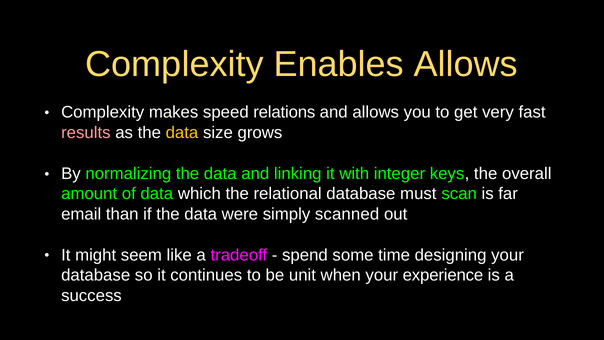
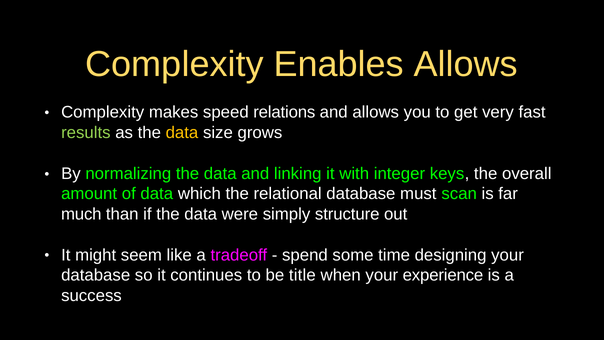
results colour: pink -> light green (86, 132)
email: email -> much (81, 214)
scanned: scanned -> structure (347, 214)
unit: unit -> title (302, 275)
